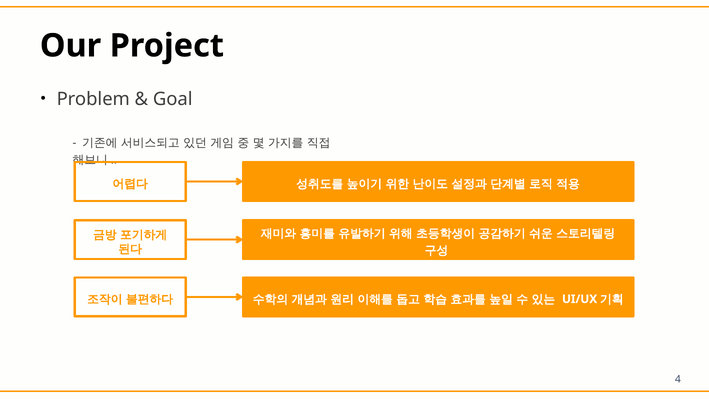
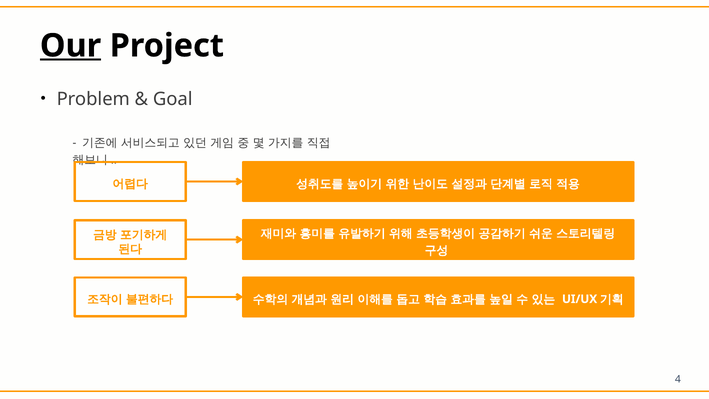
Our underline: none -> present (71, 46)
